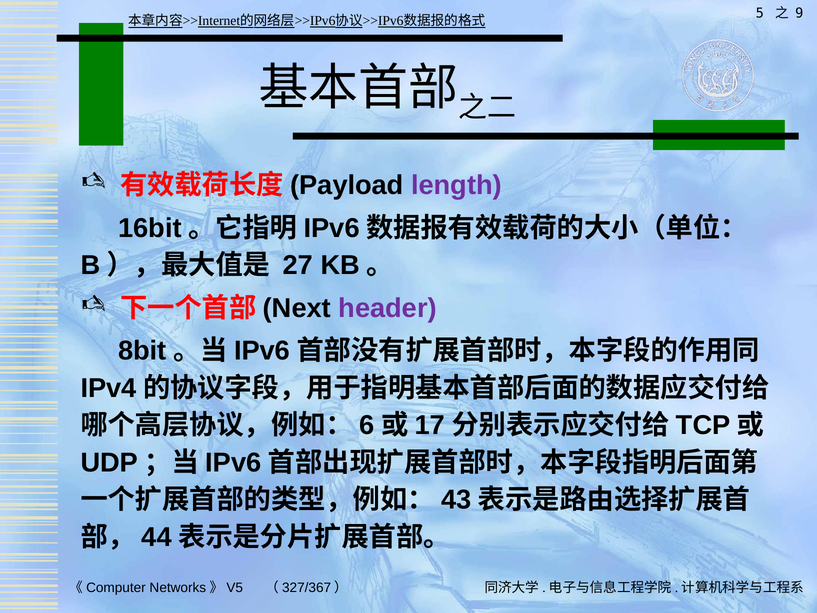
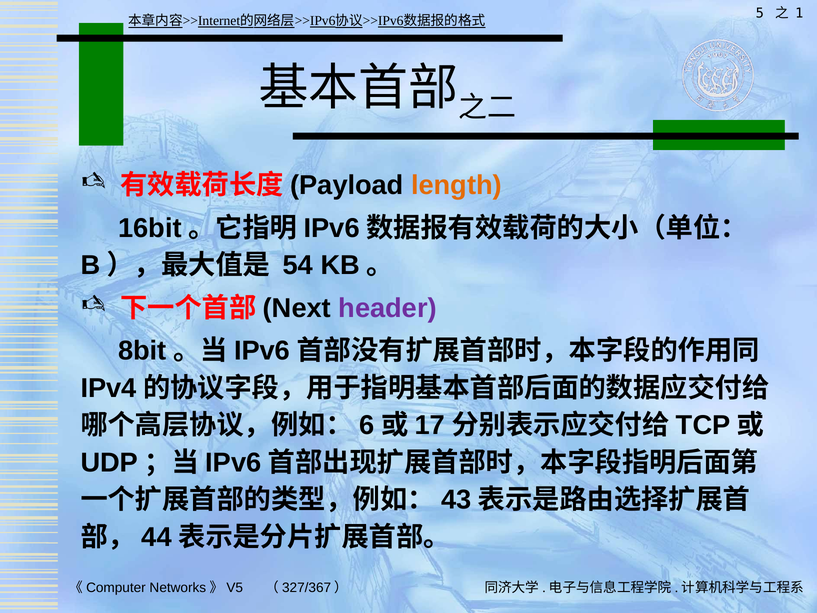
9: 9 -> 1 (799, 13)
length colour: purple -> orange (457, 185)
27: 27 -> 54 (298, 265)
